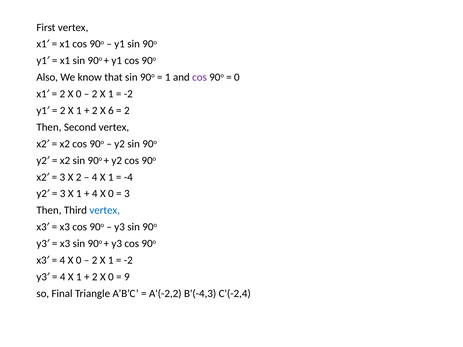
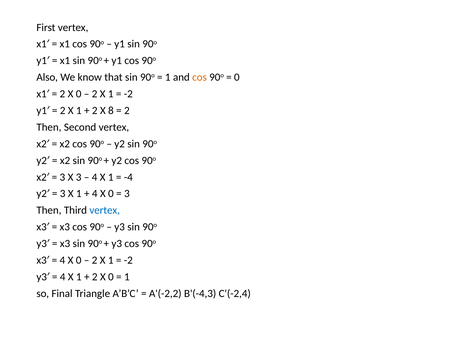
cos colour: purple -> orange (200, 77)
6: 6 -> 8 (111, 111)
X 2: 2 -> 3 (79, 177)
9: 9 -> 1 (127, 277)
